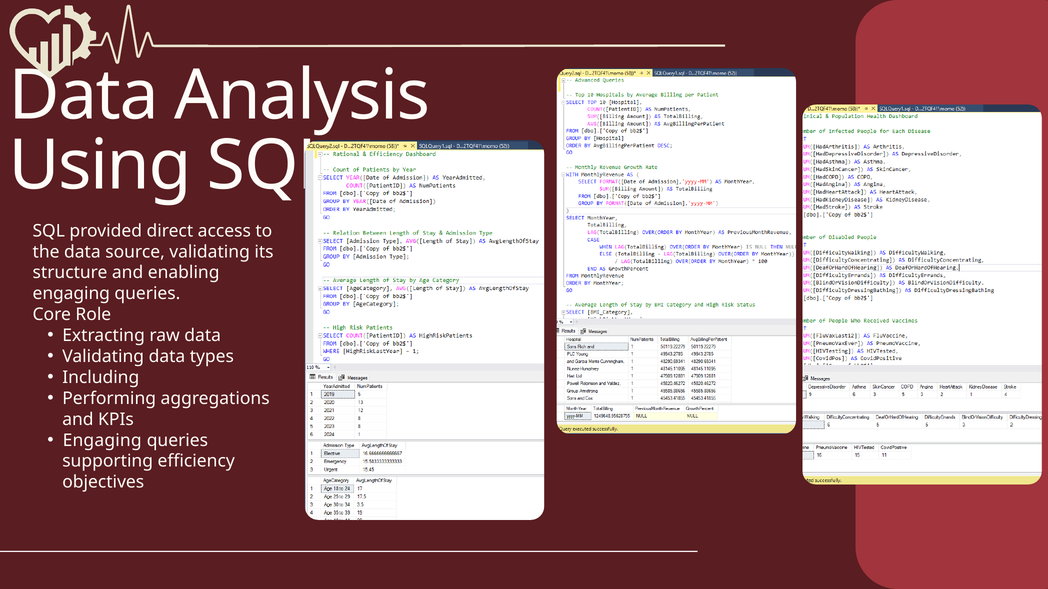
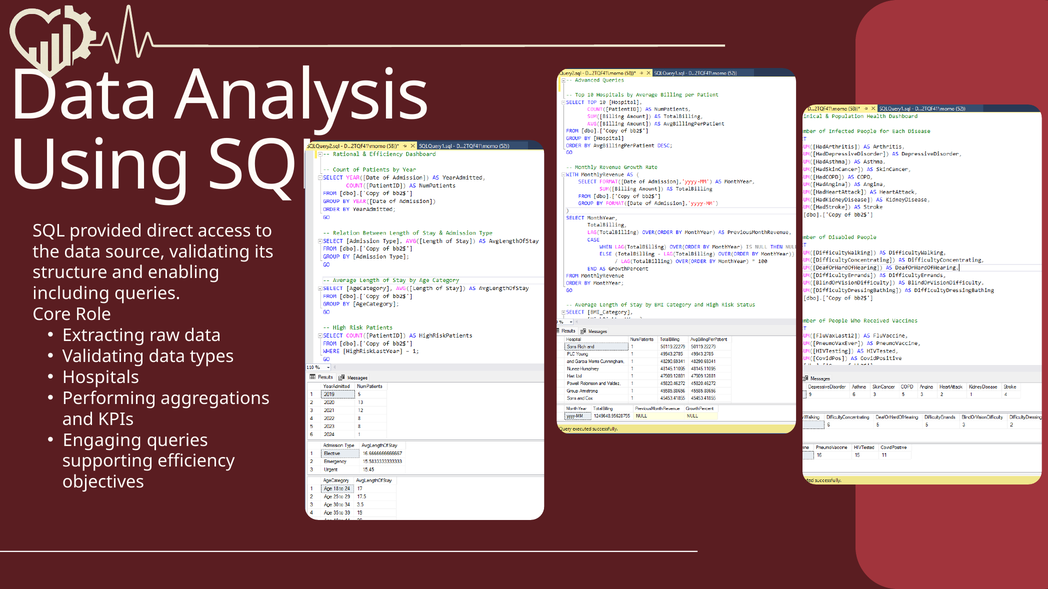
engaging: engaging -> including (71, 294)
Including: Including -> Hospitals (101, 378)
